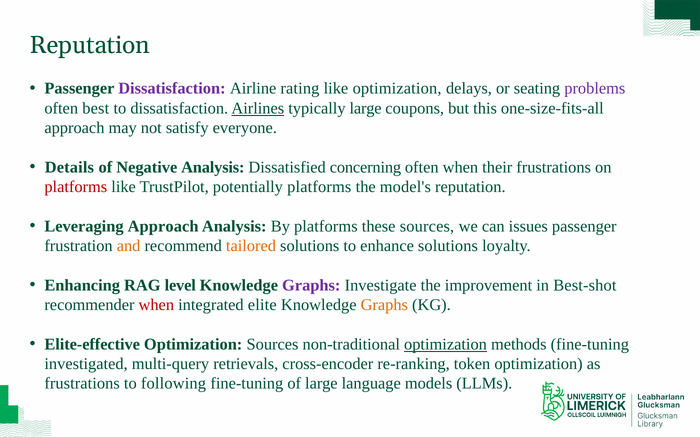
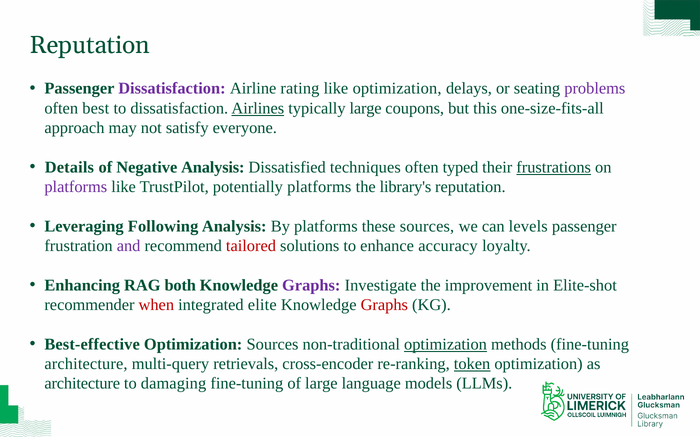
concerning: concerning -> techniques (365, 167)
often when: when -> typed (461, 167)
frustrations underline: none -> present (554, 167)
platforms colour: red -> purple (76, 187)
model's: model's -> library's (406, 187)
Leveraging Approach: Approach -> Following (163, 226)
issues: issues -> levels (528, 226)
and colour: orange -> purple (129, 246)
tailored colour: orange -> red (251, 246)
enhance solutions: solutions -> accuracy (448, 246)
level: level -> both (180, 286)
Best-shot: Best-shot -> Elite-shot (585, 286)
Graphs colour: orange -> red (384, 305)
Elite-effective: Elite-effective -> Best-effective (92, 345)
investigated: investigated -> architecture (86, 364)
token underline: none -> present (472, 364)
frustrations: frustrations -> architecture (82, 384)
following: following -> damaging (174, 384)
